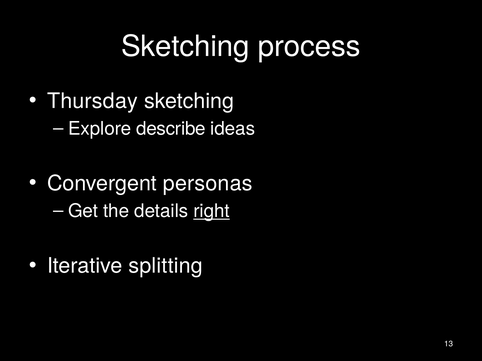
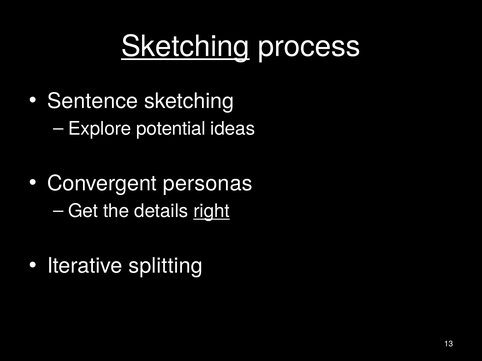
Sketching underline: none -> present (185, 47)
Thursday: Thursday -> Sentence (93, 101)
describe: describe -> potential (171, 129)
